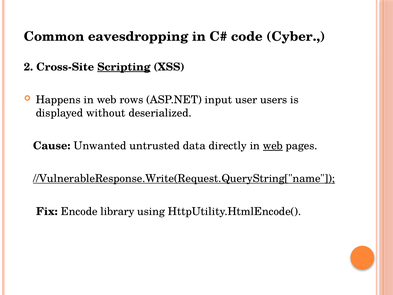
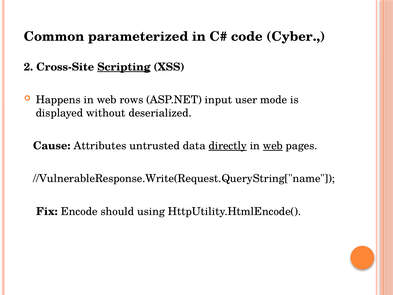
eavesdropping: eavesdropping -> parameterized (138, 37)
users: users -> mode (274, 100)
Unwanted: Unwanted -> Attributes (100, 146)
directly underline: none -> present (228, 146)
//VulnerableResponse.Write(Request.QueryString["name underline: present -> none (184, 178)
library: library -> should (117, 211)
